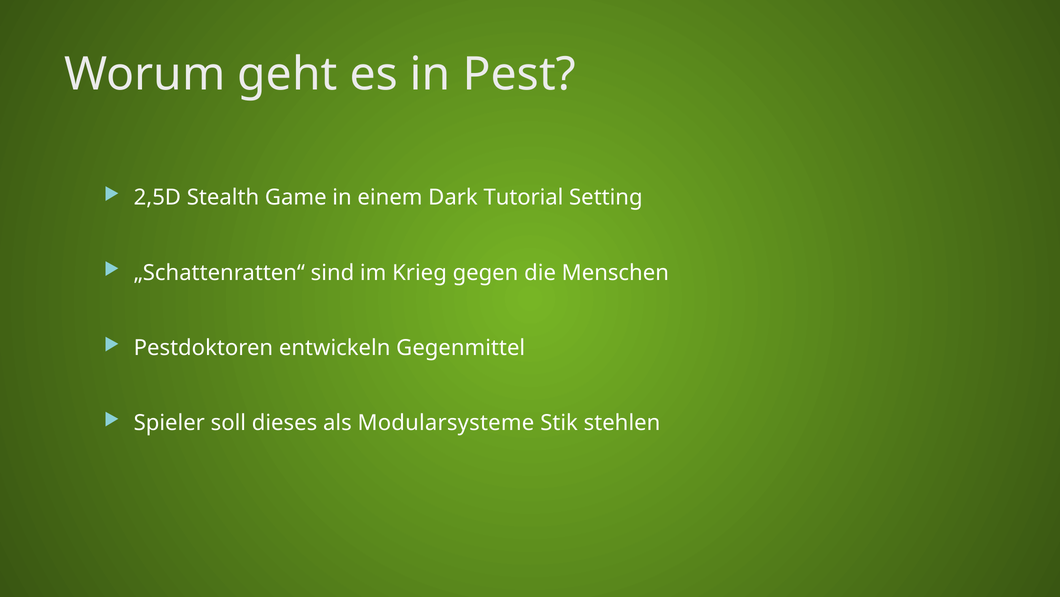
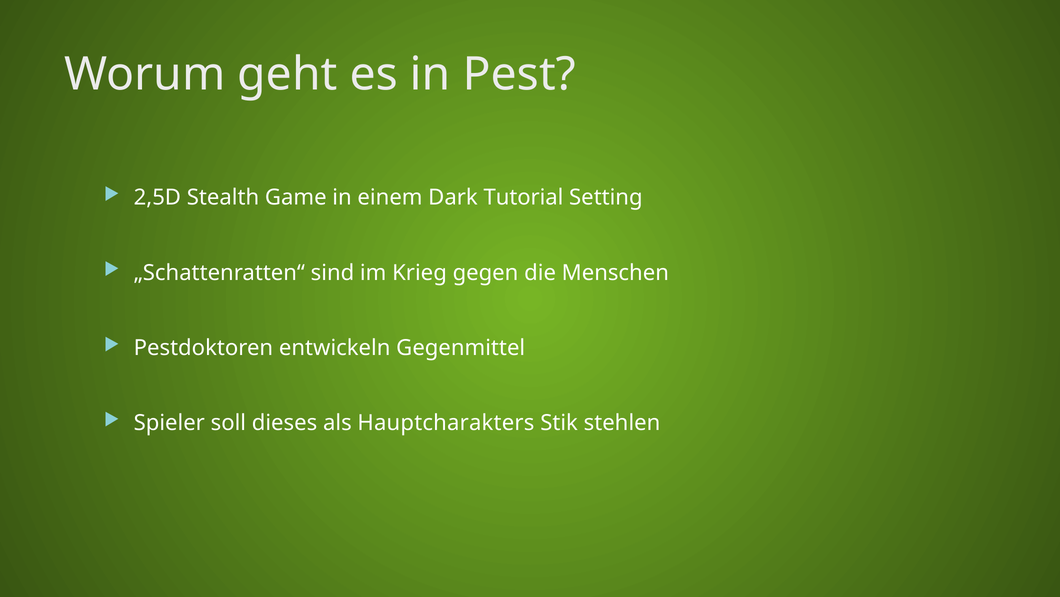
Modularsysteme: Modularsysteme -> Hauptcharakters (446, 423)
